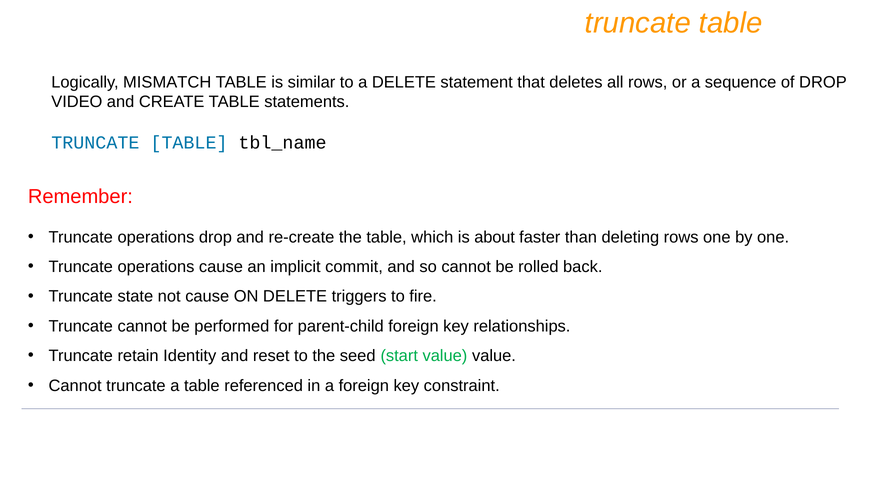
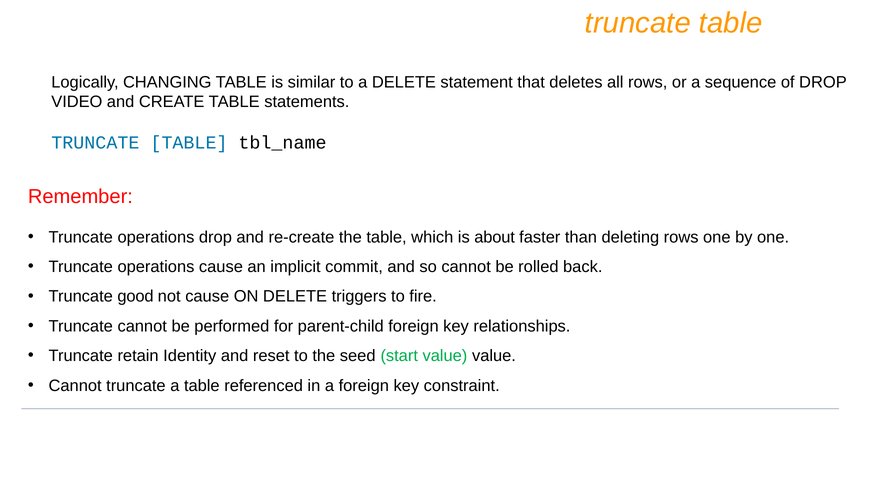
MISMATCH: MISMATCH -> CHANGING (167, 82)
state: state -> good (135, 296)
